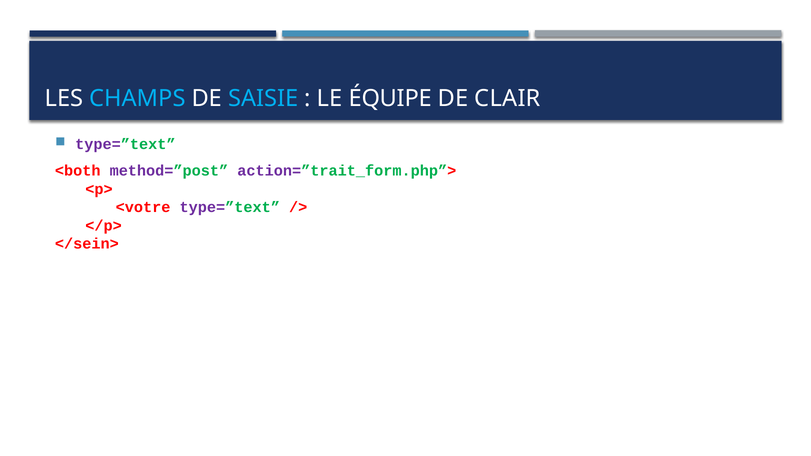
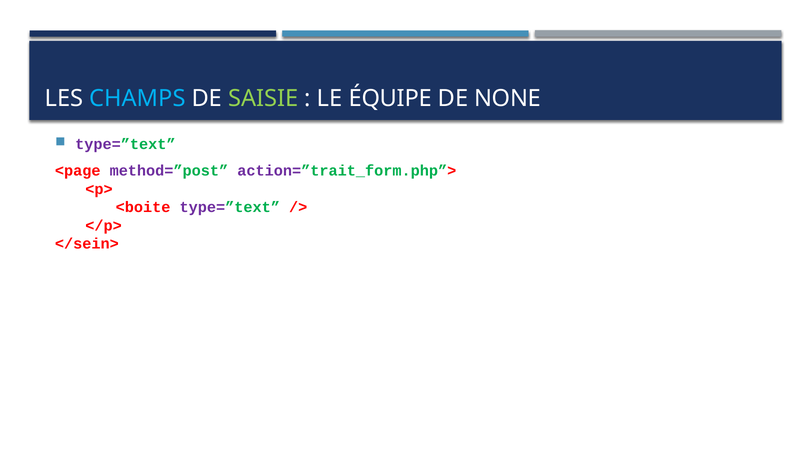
SAISIE colour: light blue -> light green (263, 99)
CLAIR: CLAIR -> NONE (508, 99)
<both: <both -> <page (78, 171)
<votre: <votre -> <boite (143, 207)
